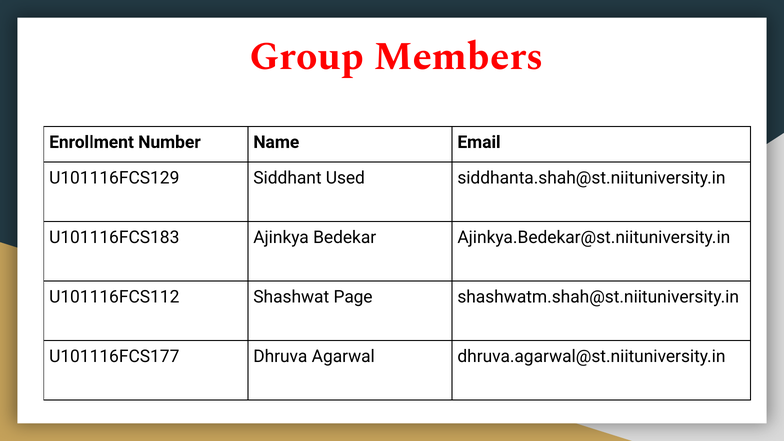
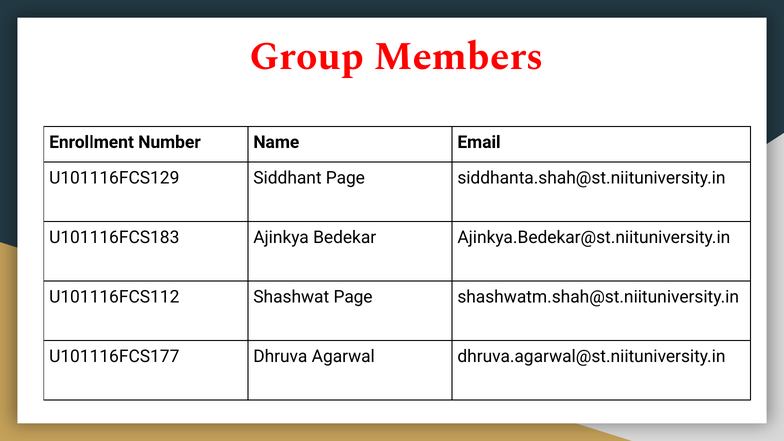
Siddhant Used: Used -> Page (345, 178)
